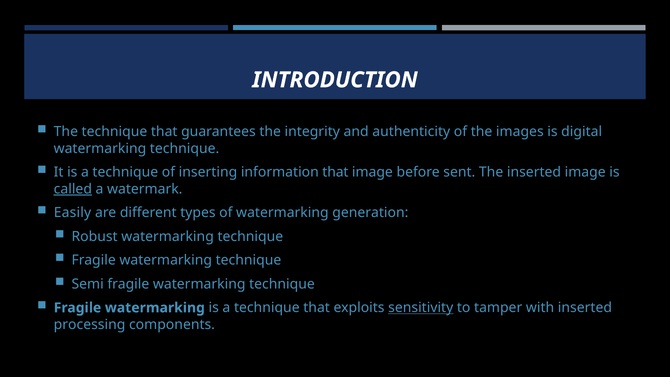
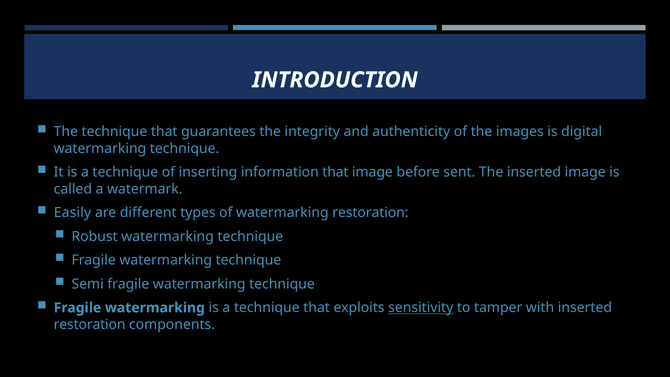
called underline: present -> none (73, 189)
watermarking generation: generation -> restoration (370, 213)
processing: processing -> restoration (90, 324)
